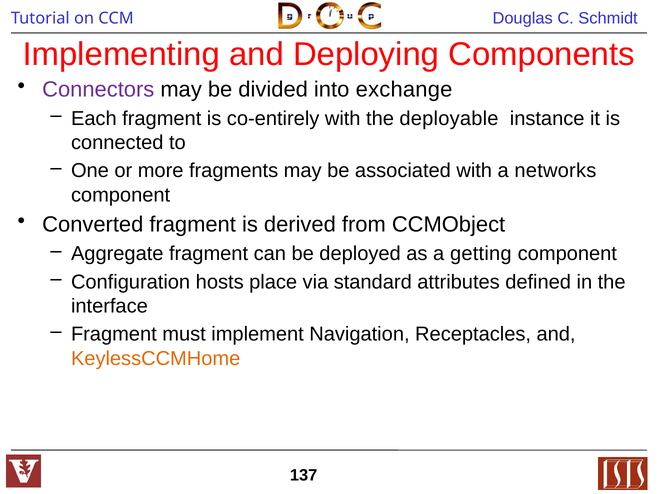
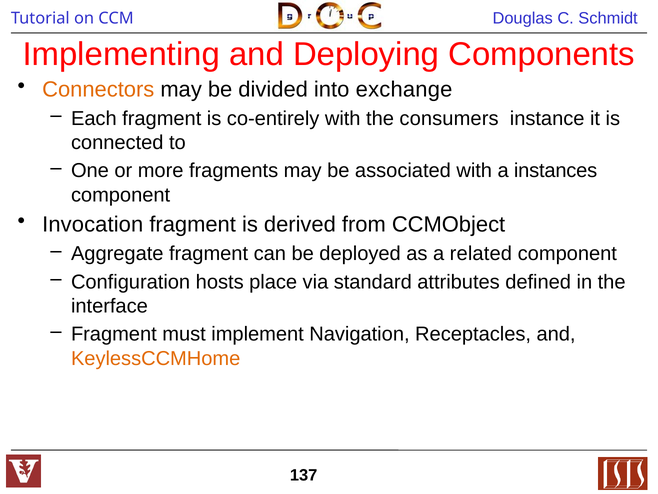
Connectors colour: purple -> orange (98, 89)
deployable: deployable -> consumers (449, 118)
networks: networks -> instances (556, 171)
Converted: Converted -> Invocation (93, 224)
getting: getting -> related (481, 254)
